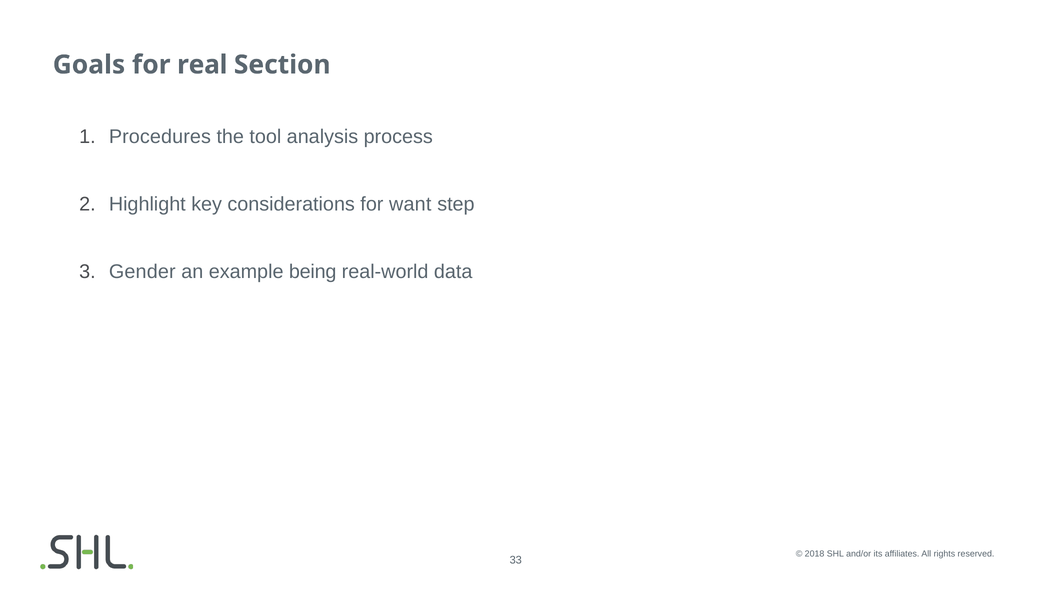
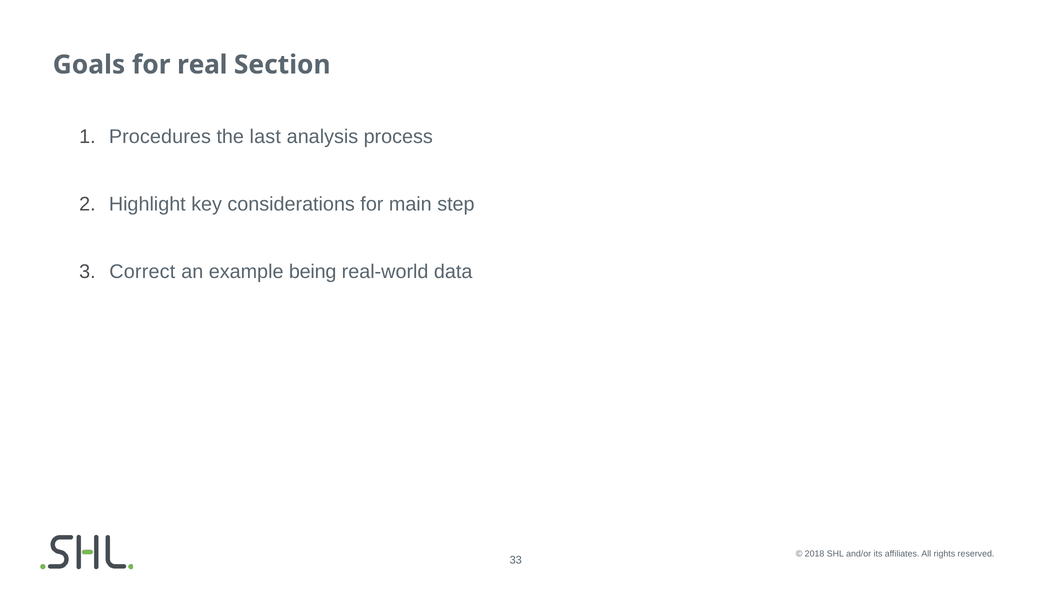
tool: tool -> last (265, 137)
want: want -> main (410, 204)
Gender: Gender -> Correct (142, 272)
